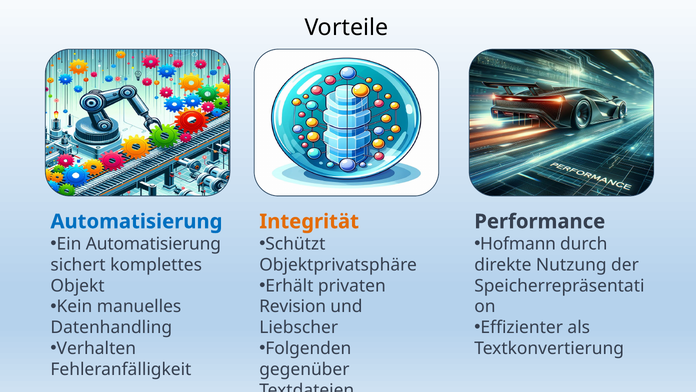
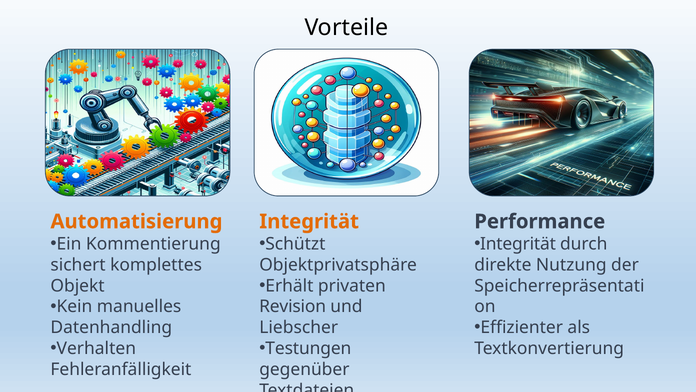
Automatisierung colour: blue -> orange (136, 221)
Ein Automatisierung: Automatisierung -> Kommentierung (153, 244)
Hofmann: Hofmann -> Integrität (518, 244)
Folgenden: Folgenden -> Testungen (308, 348)
